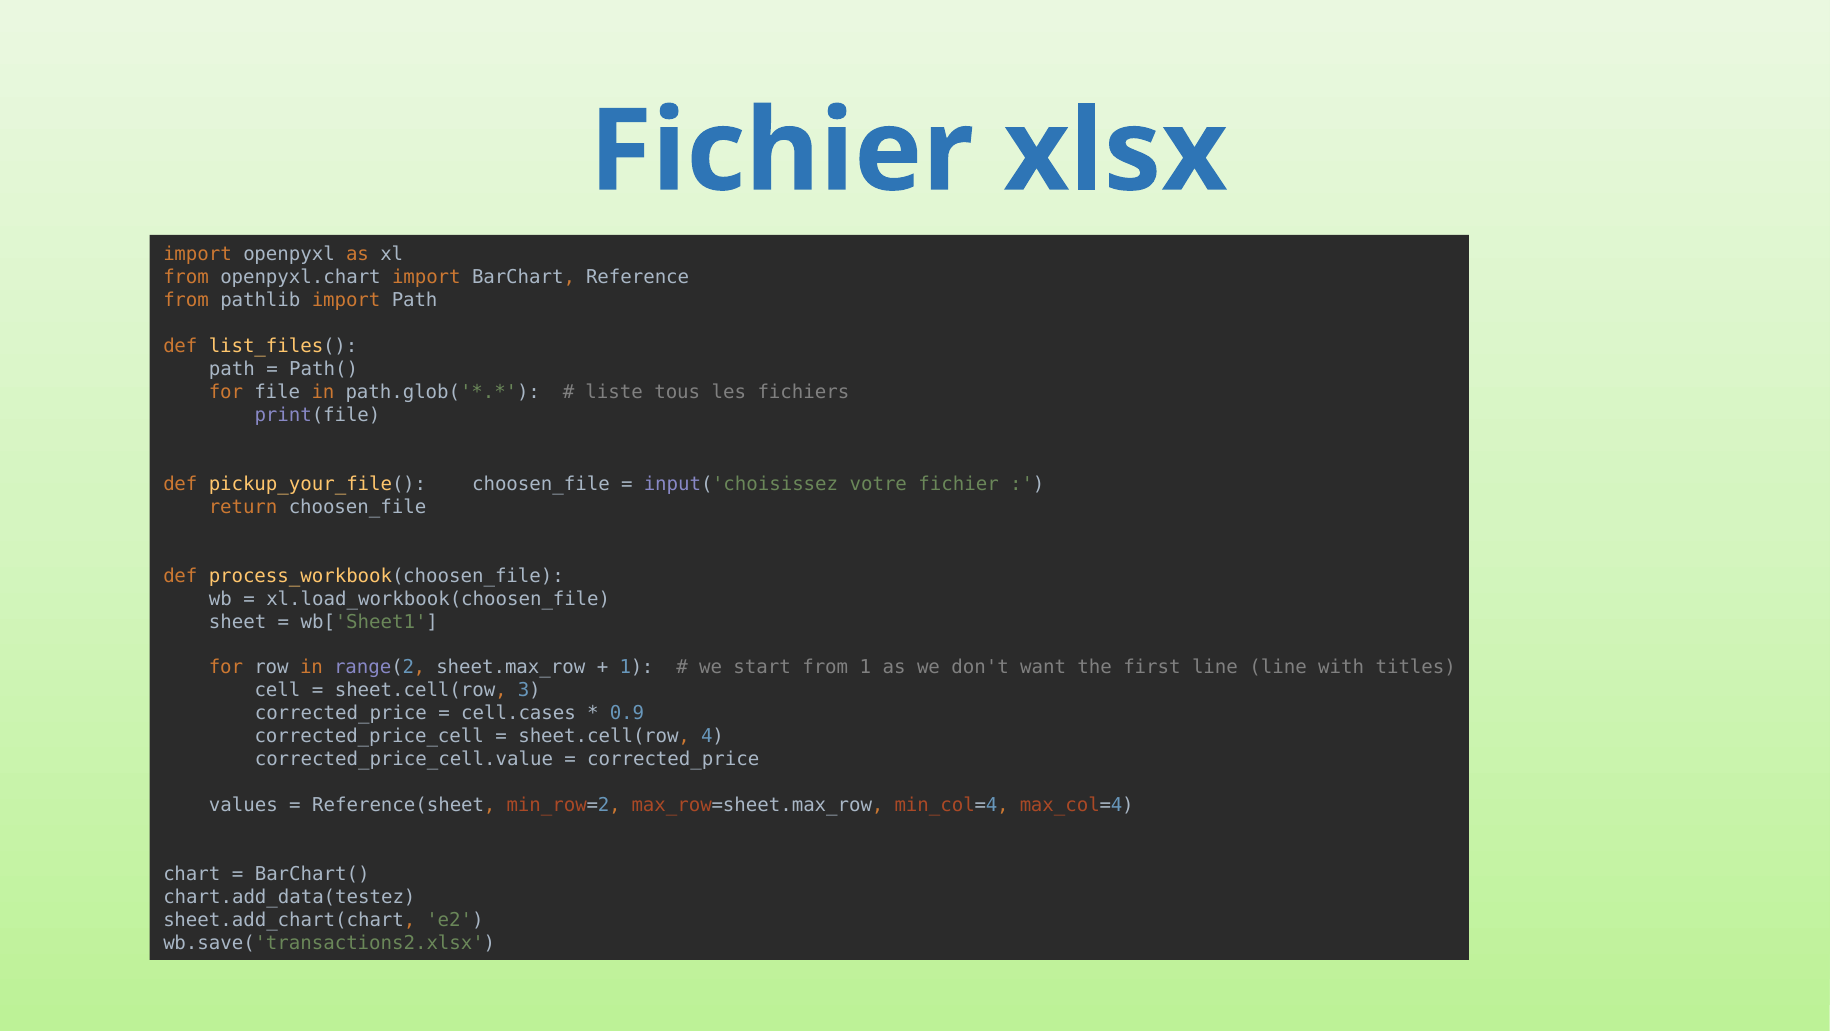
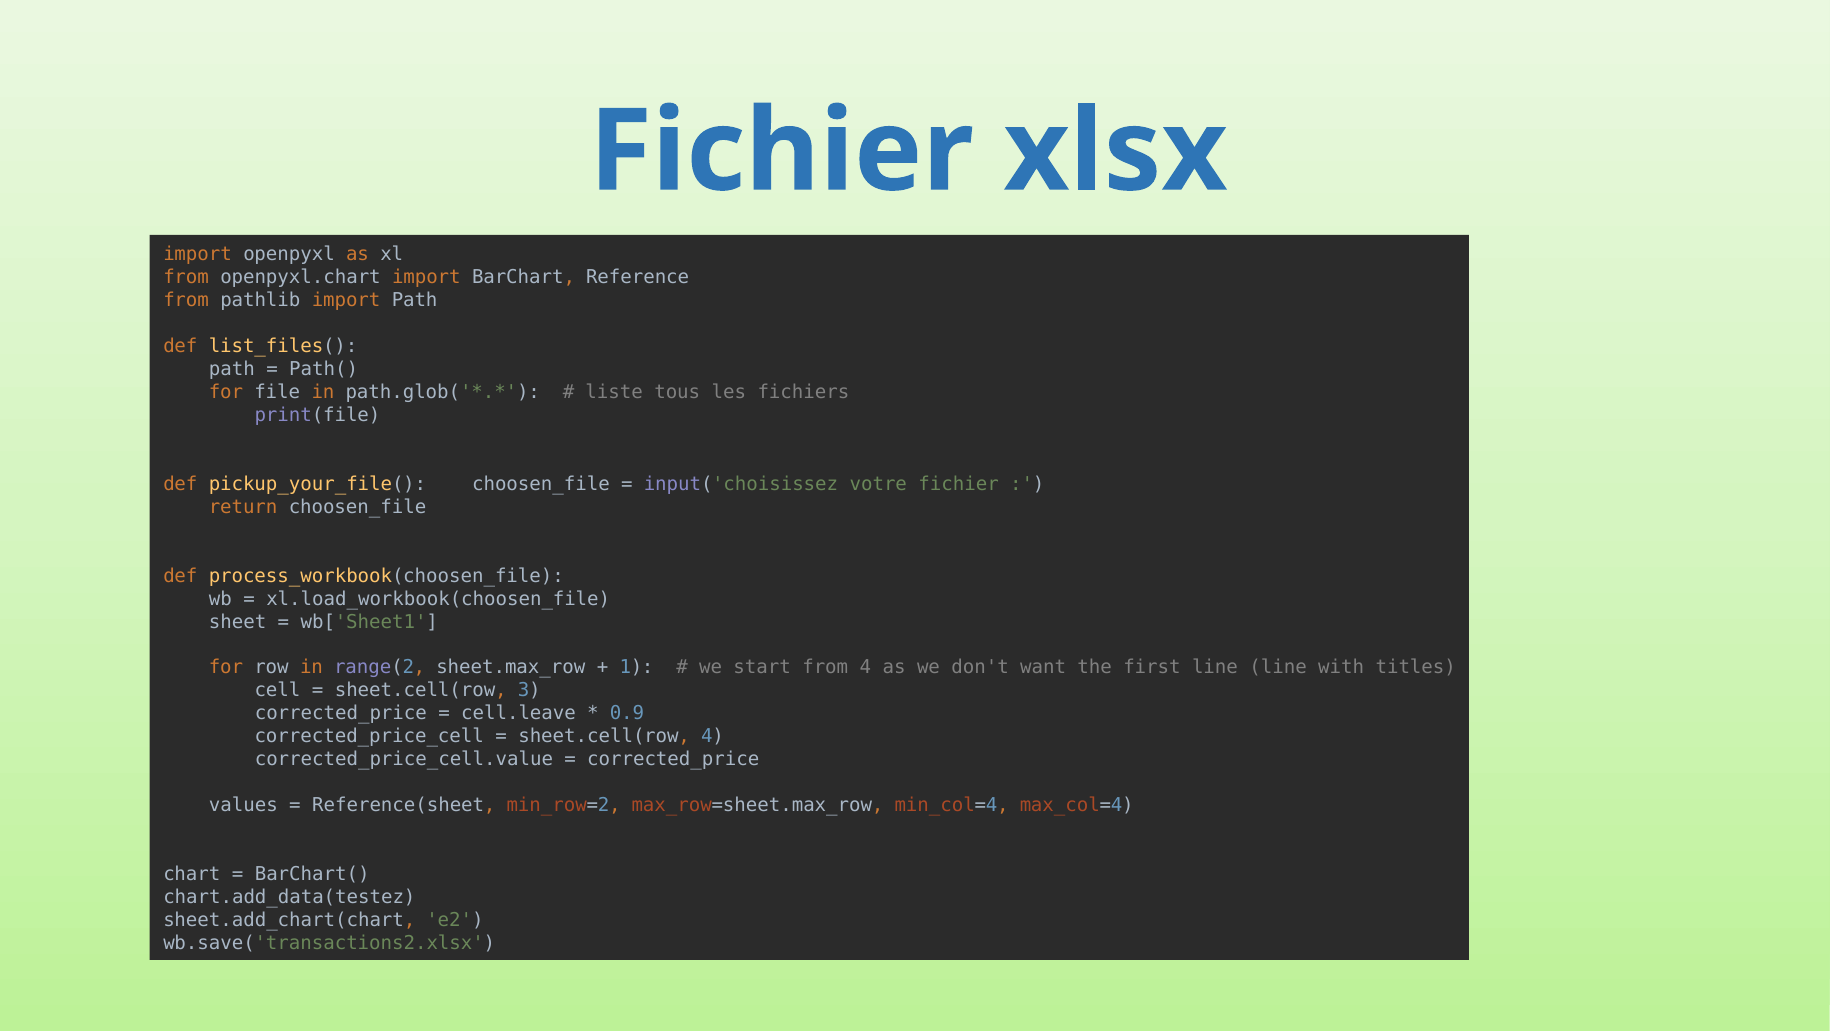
from 1: 1 -> 4 (865, 668)
cell.cases: cell.cases -> cell.leave (519, 714)
